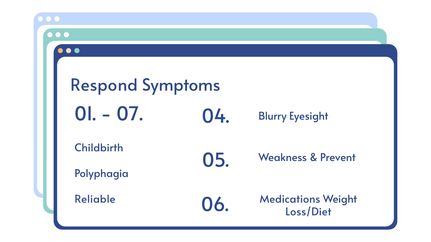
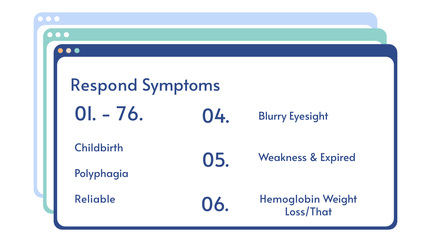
07: 07 -> 76 (130, 115)
Prevent: Prevent -> Expired (338, 158)
Medications: Medications -> Hemoglobin (290, 200)
Loss/Diet: Loss/Diet -> Loss/That (308, 212)
